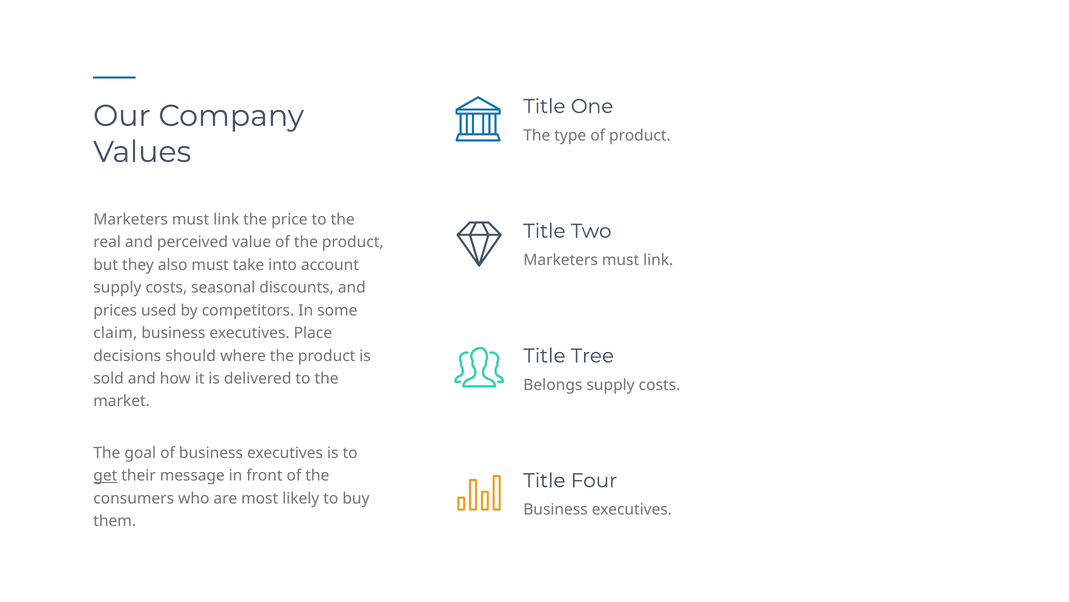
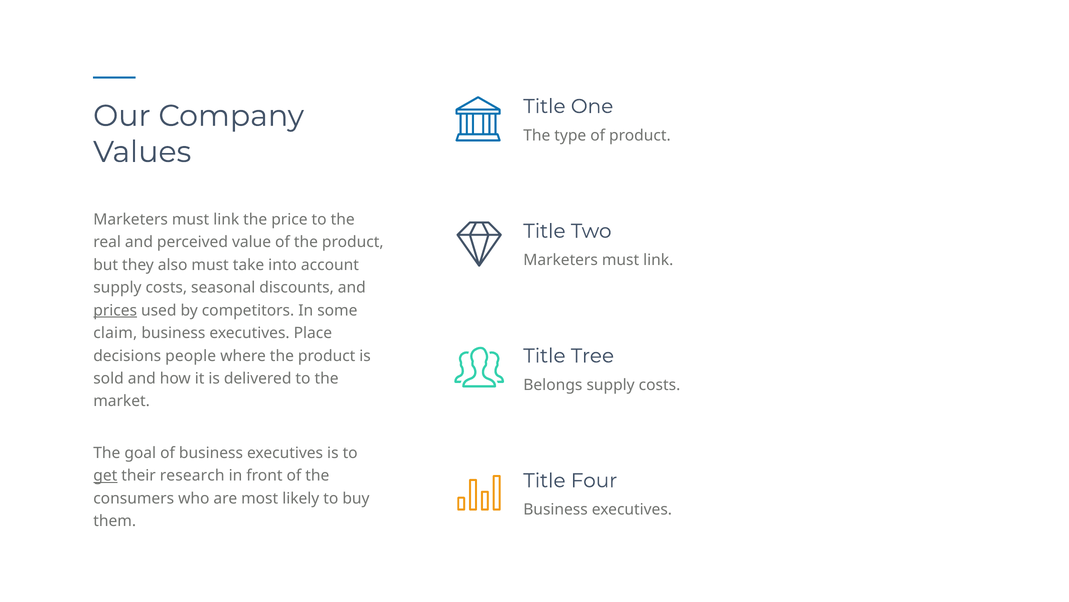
prices underline: none -> present (115, 310)
should: should -> people (191, 356)
message: message -> research (192, 475)
